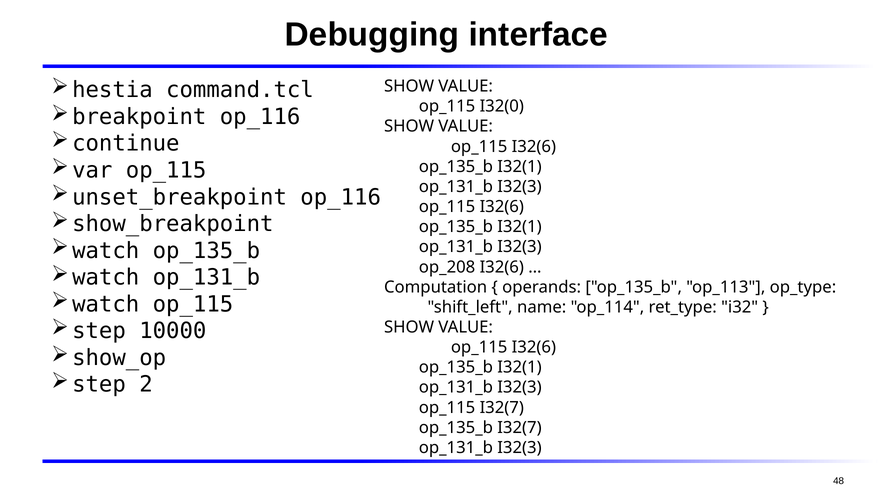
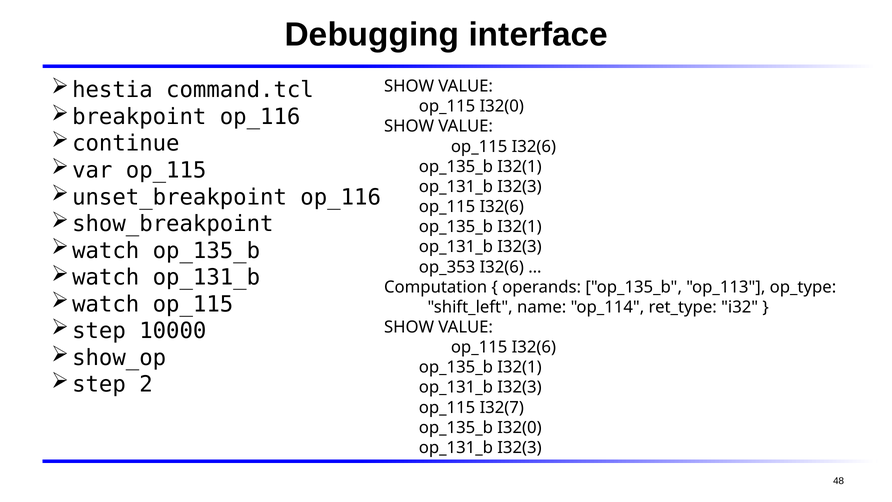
op_208: op_208 -> op_353 (447, 267)
op_135_b I32(7: I32(7 -> I32(0 (519, 427)
